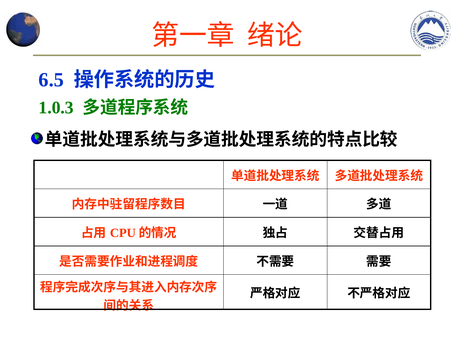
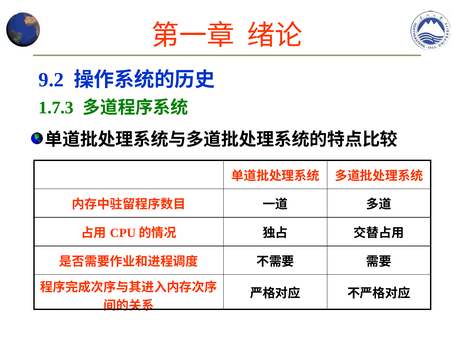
6.5: 6.5 -> 9.2 (51, 80)
1.0.3: 1.0.3 -> 1.7.3 (56, 108)
